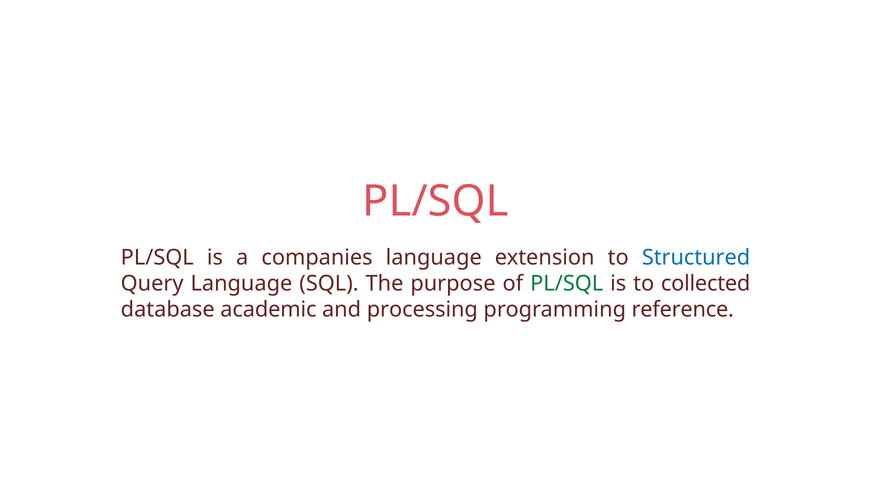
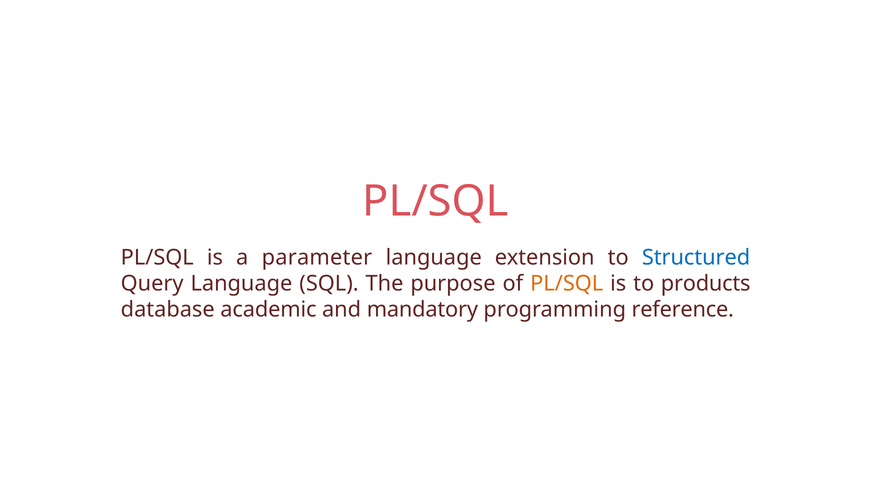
companies: companies -> parameter (317, 257)
PL/SQL colour: green -> orange (567, 283)
collected: collected -> products (706, 283)
processing: processing -> mandatory (422, 310)
